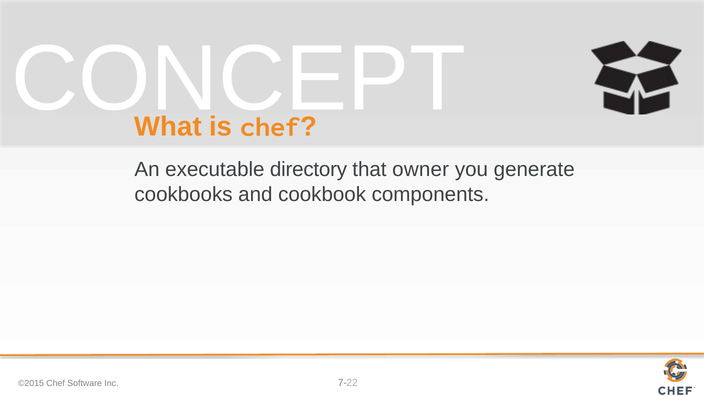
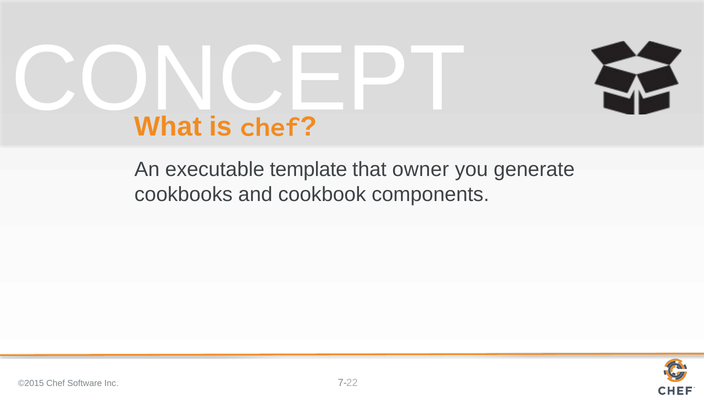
directory: directory -> template (309, 170)
